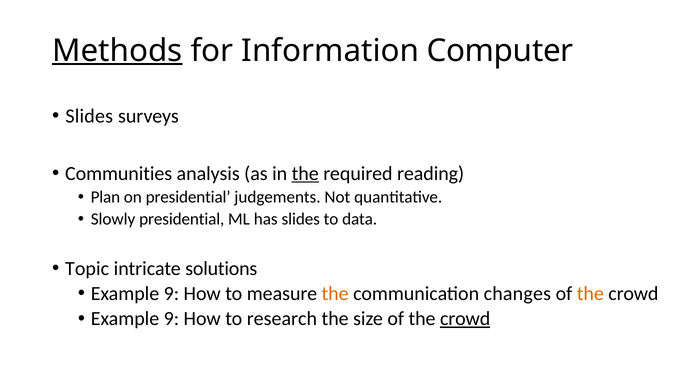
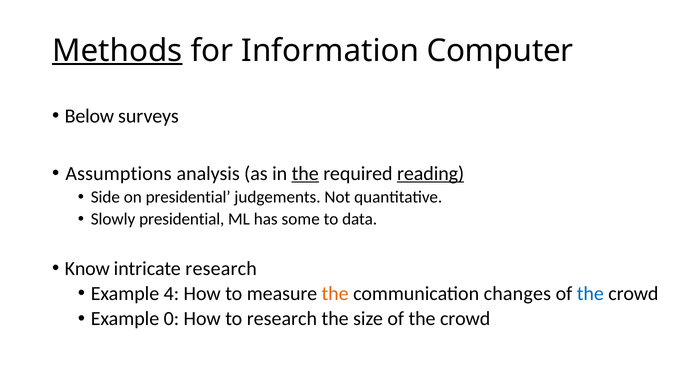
Slides: Slides -> Below (89, 116)
Communities: Communities -> Assumptions (118, 173)
reading underline: none -> present (431, 173)
Plan: Plan -> Side (105, 197)
has slides: slides -> some (301, 219)
Topic: Topic -> Know (87, 268)
intricate solutions: solutions -> research (221, 268)
9: 9 -> 4 (171, 293)
the colour: orange -> blue (590, 293)
9: 9 -> 0 (171, 318)
crowd underline: present -> none (465, 318)
